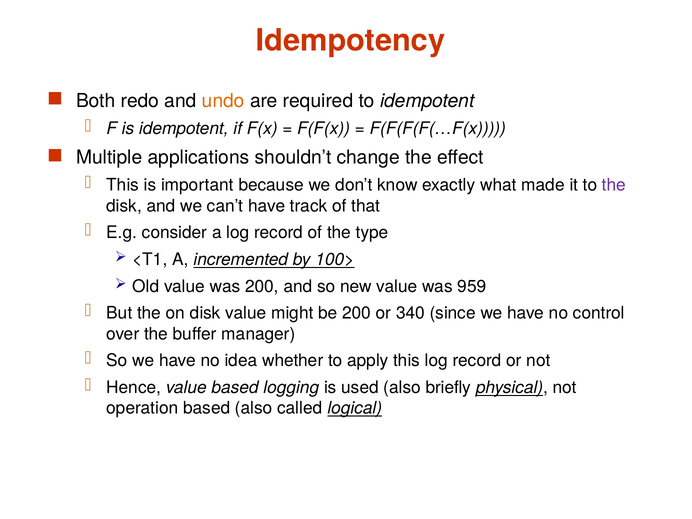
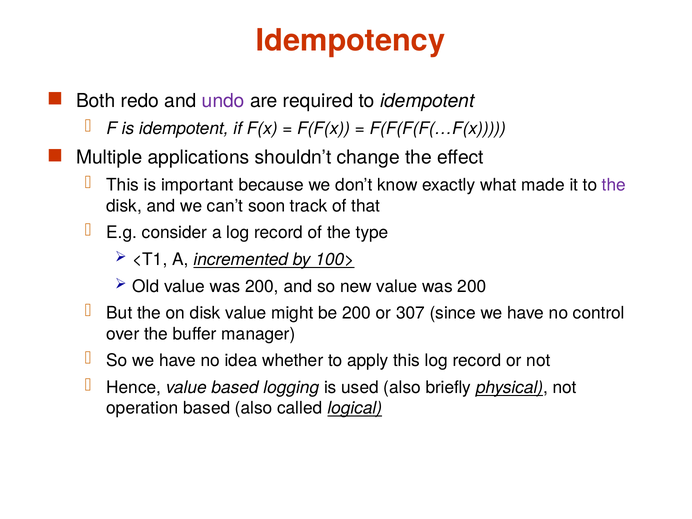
undo colour: orange -> purple (223, 101)
can’t have: have -> soon (267, 206)
new value was 959: 959 -> 200 (472, 286)
340: 340 -> 307 (410, 313)
